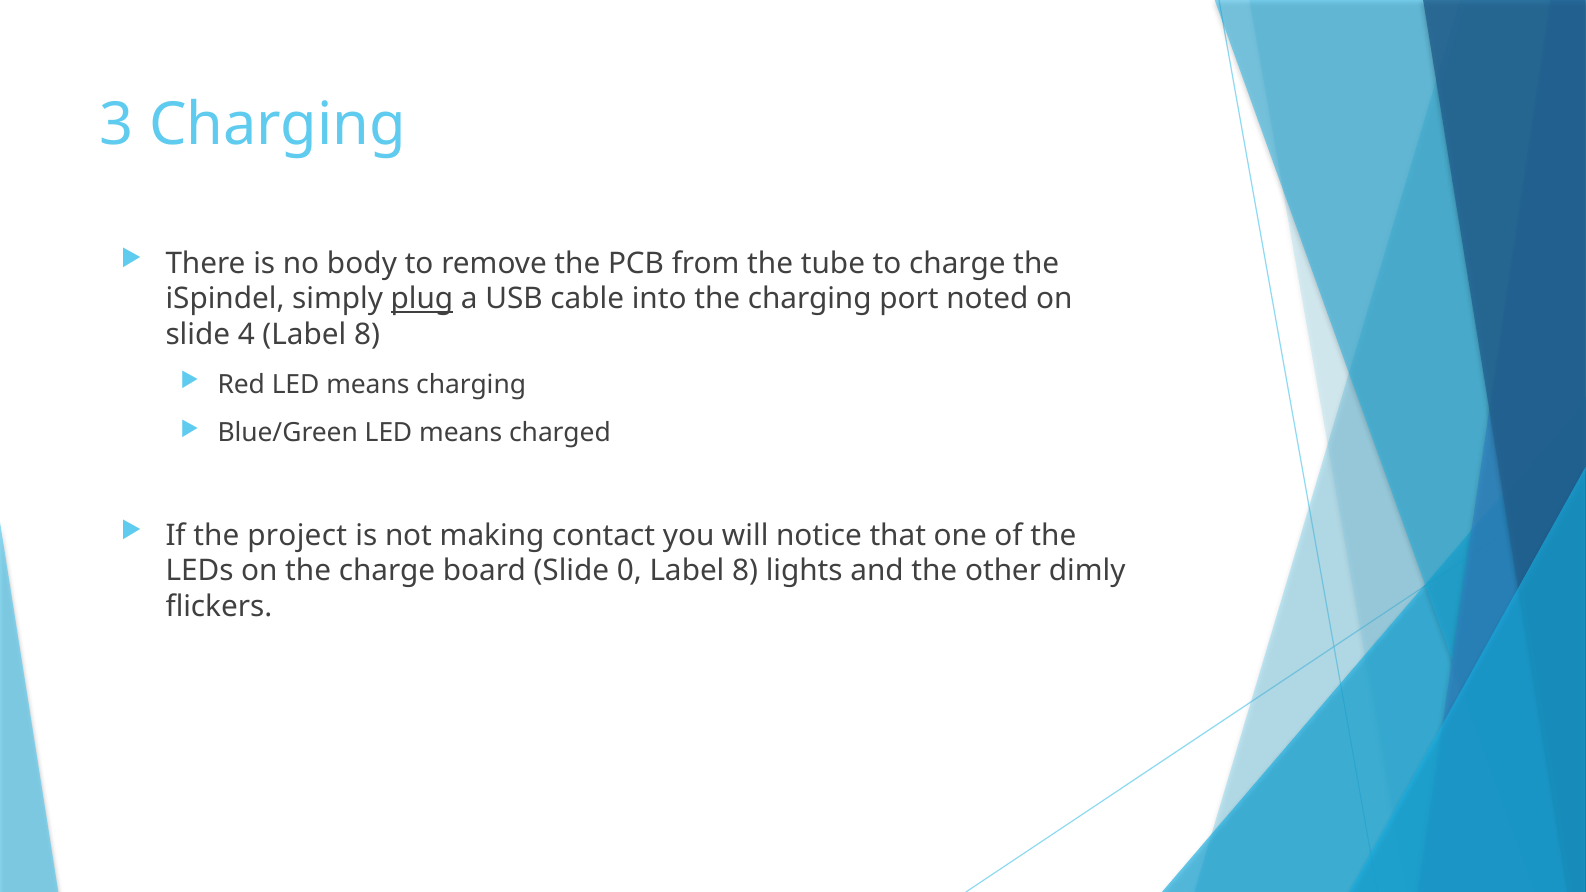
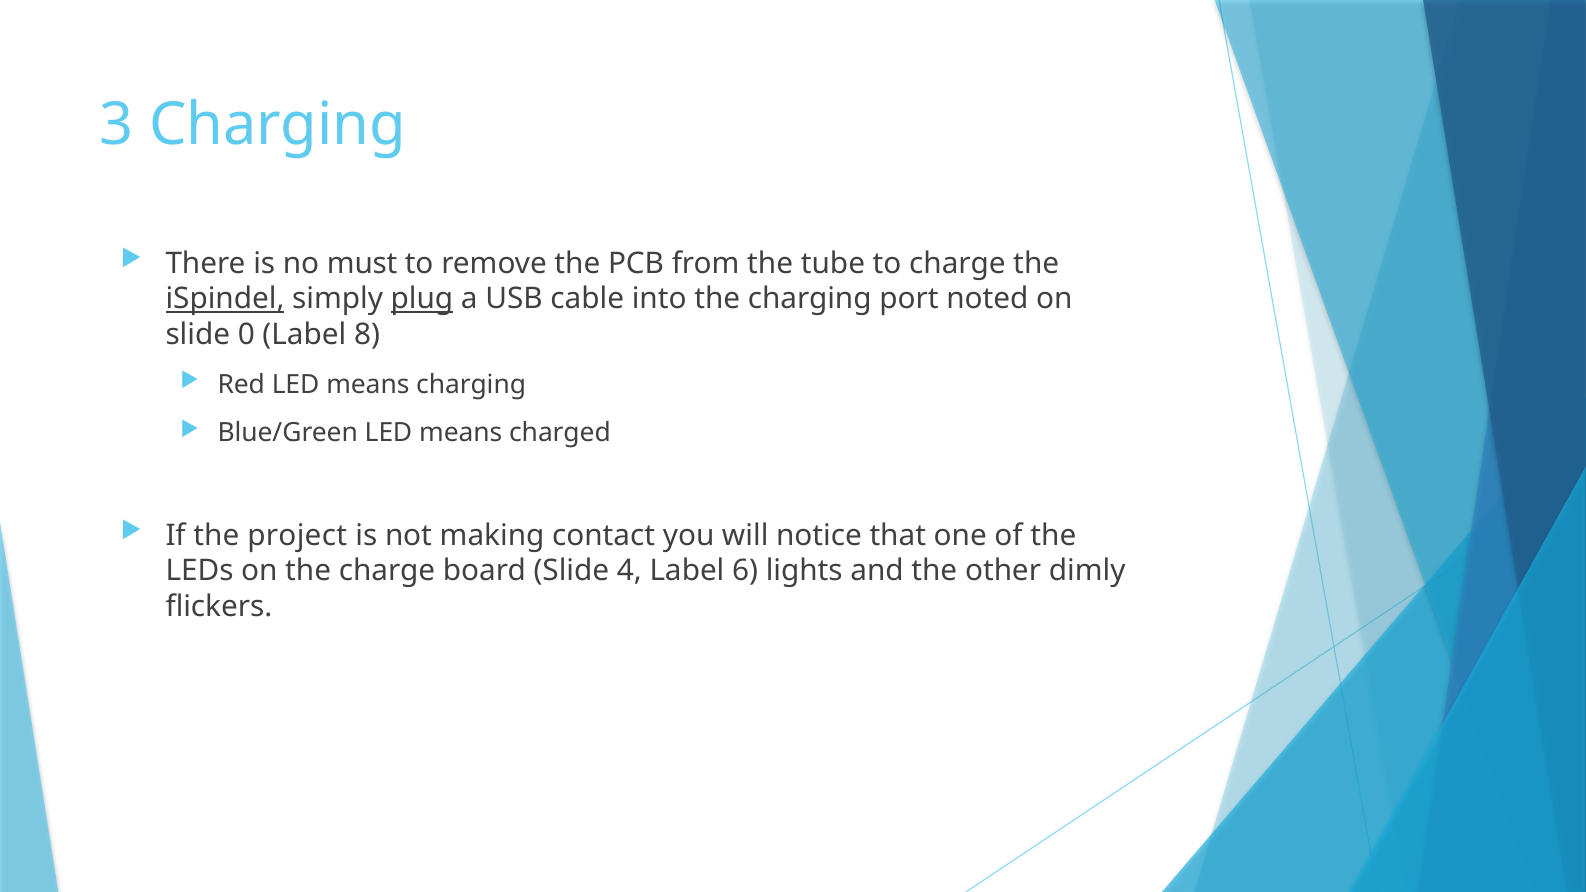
body: body -> must (362, 263)
iSpindel underline: none -> present (225, 299)
4: 4 -> 0 (246, 335)
0: 0 -> 4 (629, 571)
8: 8 -> 6 (745, 571)
